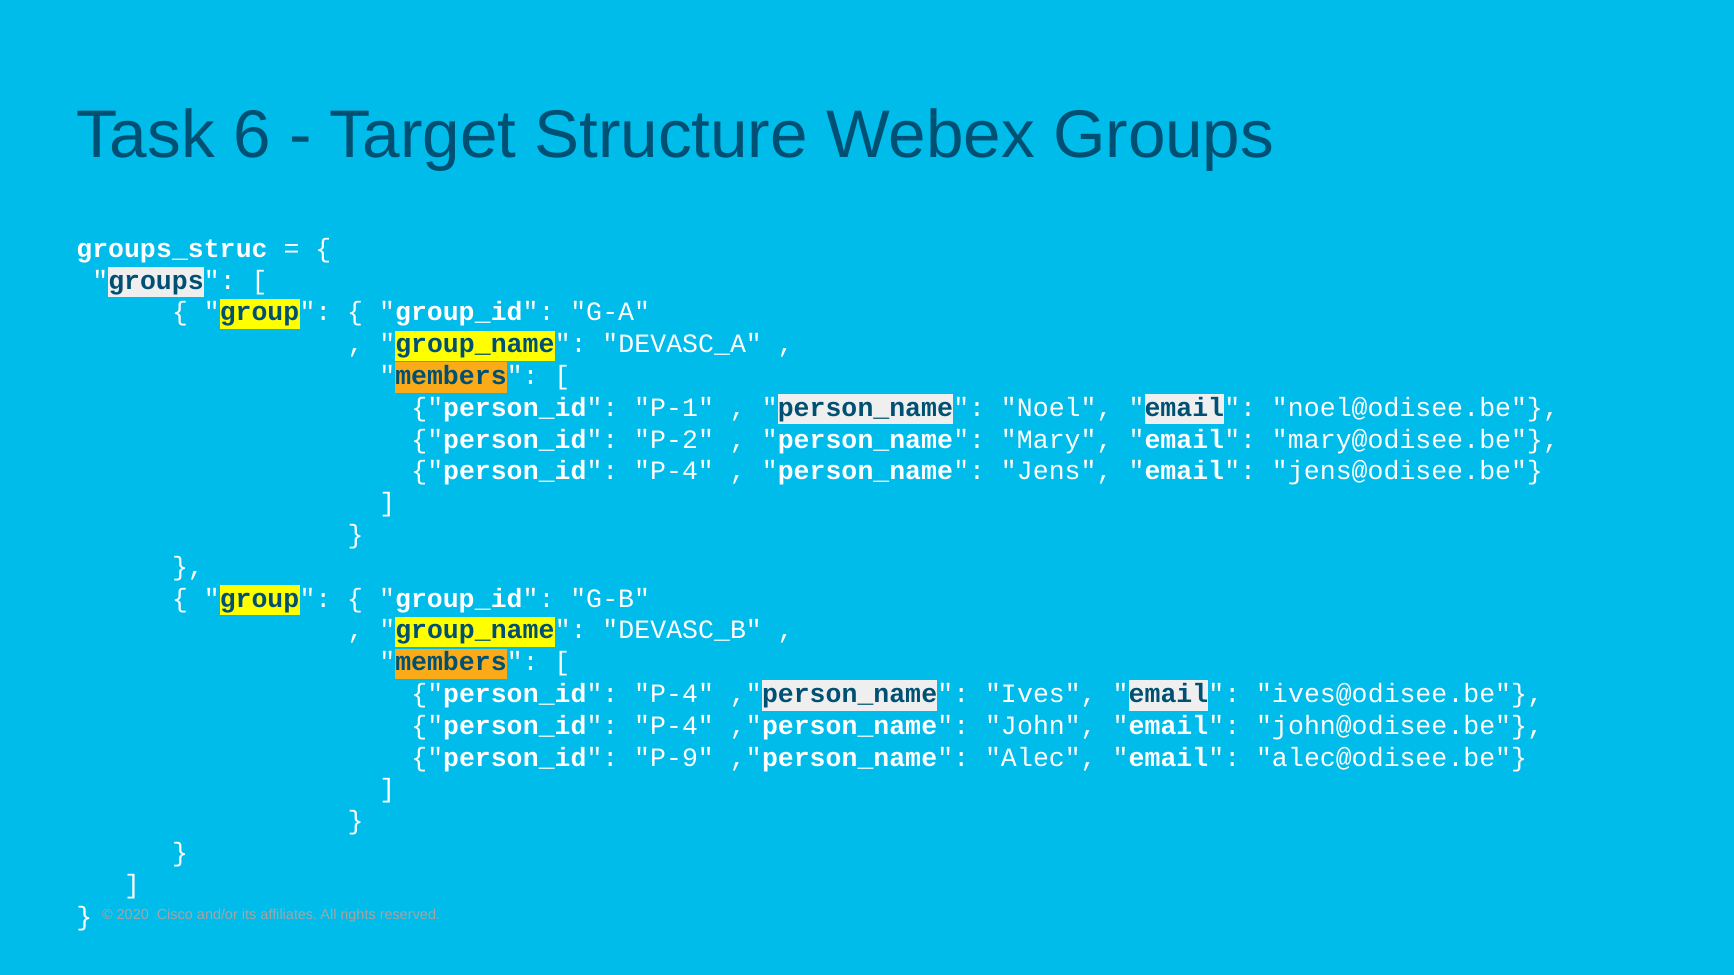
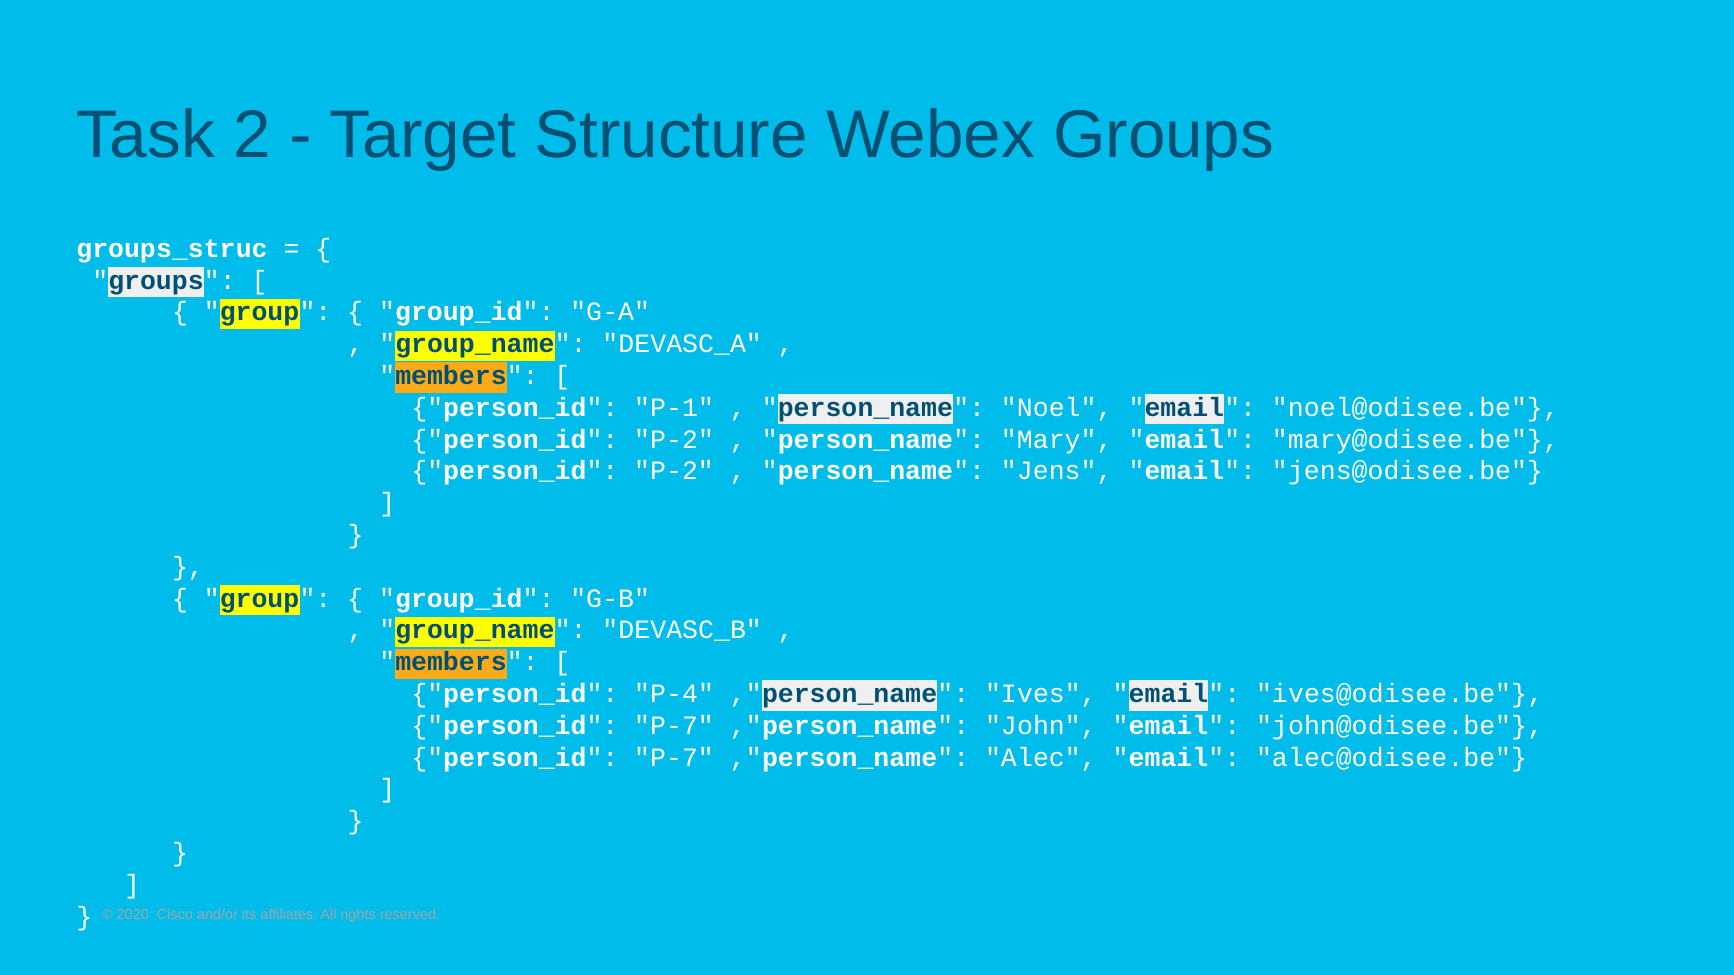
6: 6 -> 2 (252, 136)
P-4: P-4 -> P-2 (674, 471)
P-4: P-4 -> P-7 (674, 726)
P-9: P-9 -> P-7 (674, 758)
